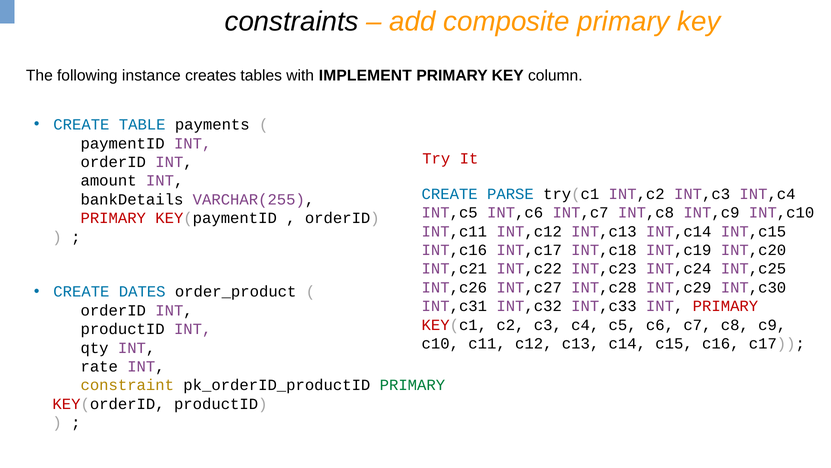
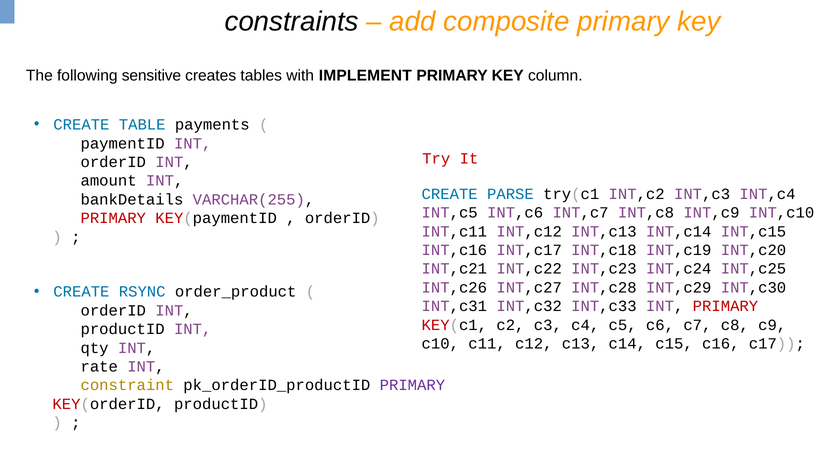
instance: instance -> sensitive (151, 75)
DATES: DATES -> RSYNC (142, 291)
PRIMARY colour: green -> purple (412, 385)
